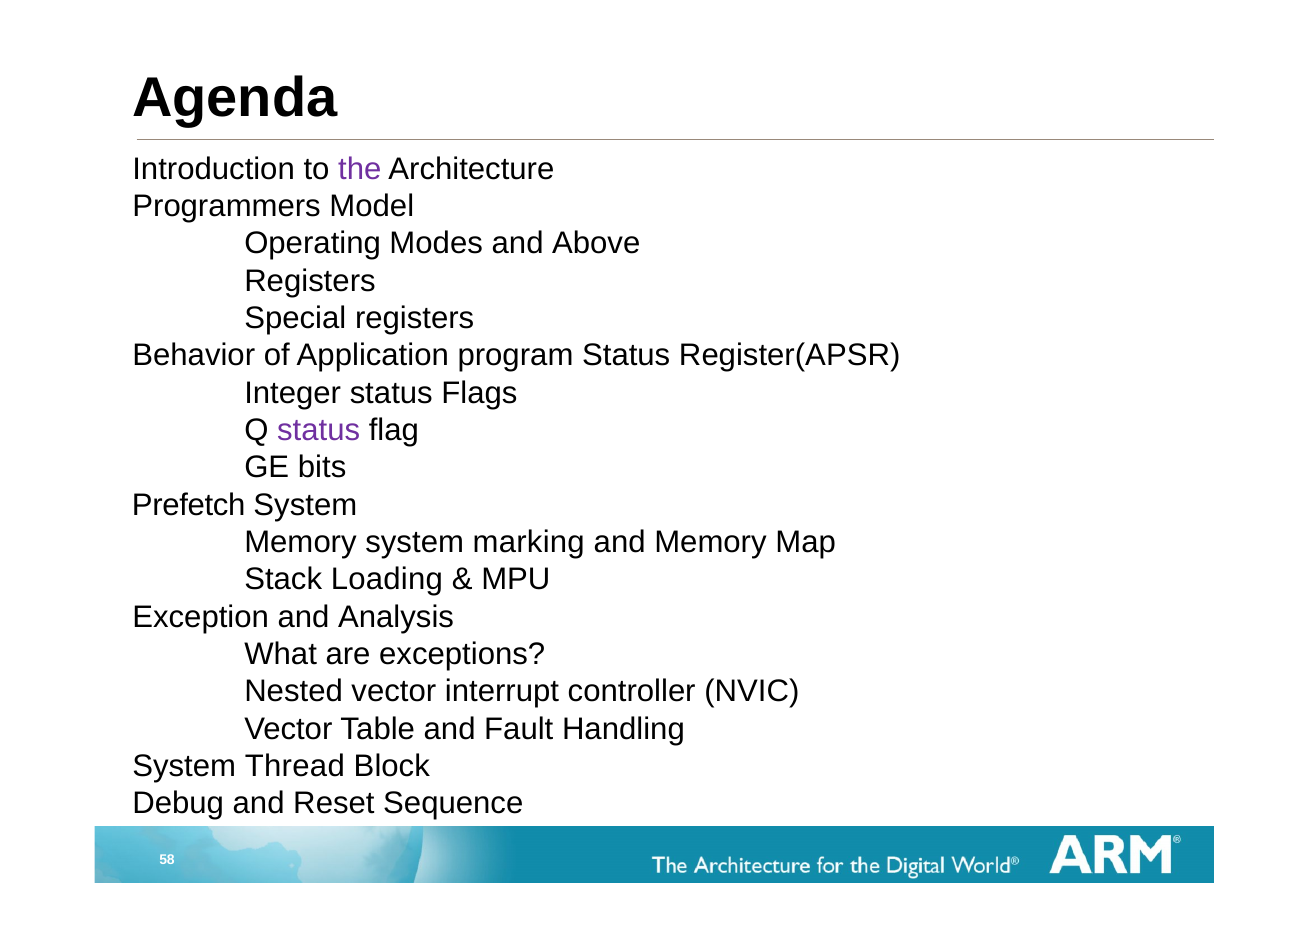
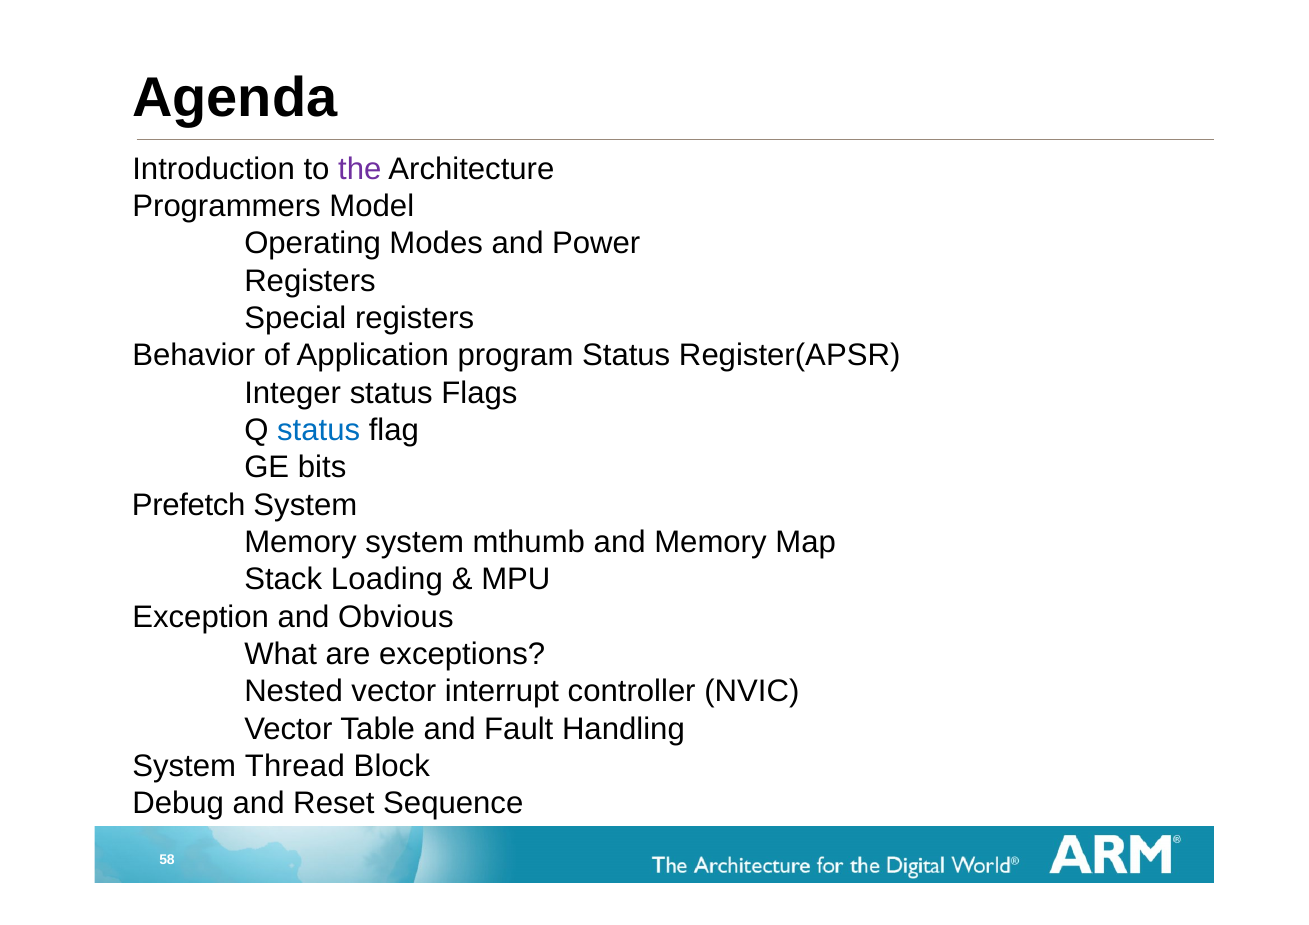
Above: Above -> Power (596, 244)
status colour: purple -> blue (319, 430)
marking: marking -> mthumb (529, 542)
Analysis: Analysis -> Obvious (396, 617)
